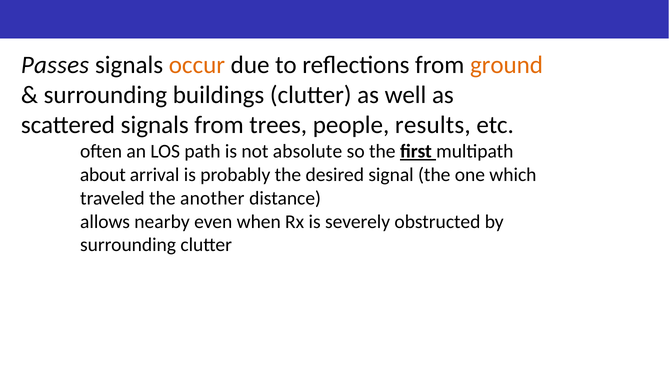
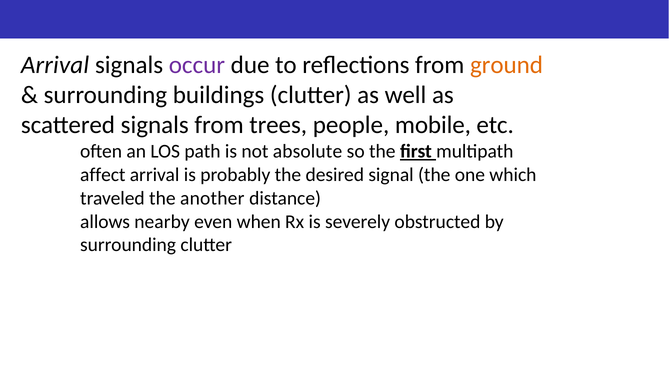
Passes: Passes -> Arrival (55, 65)
occur colour: orange -> purple (197, 65)
results: results -> mobile (433, 125)
about: about -> affect (103, 175)
